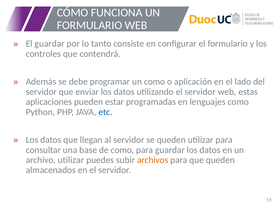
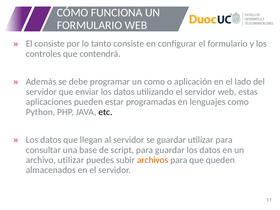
El guardar: guardar -> consiste (50, 44)
etc colour: blue -> black (105, 112)
se queden: queden -> guardar (171, 140)
de como: como -> script (122, 150)
